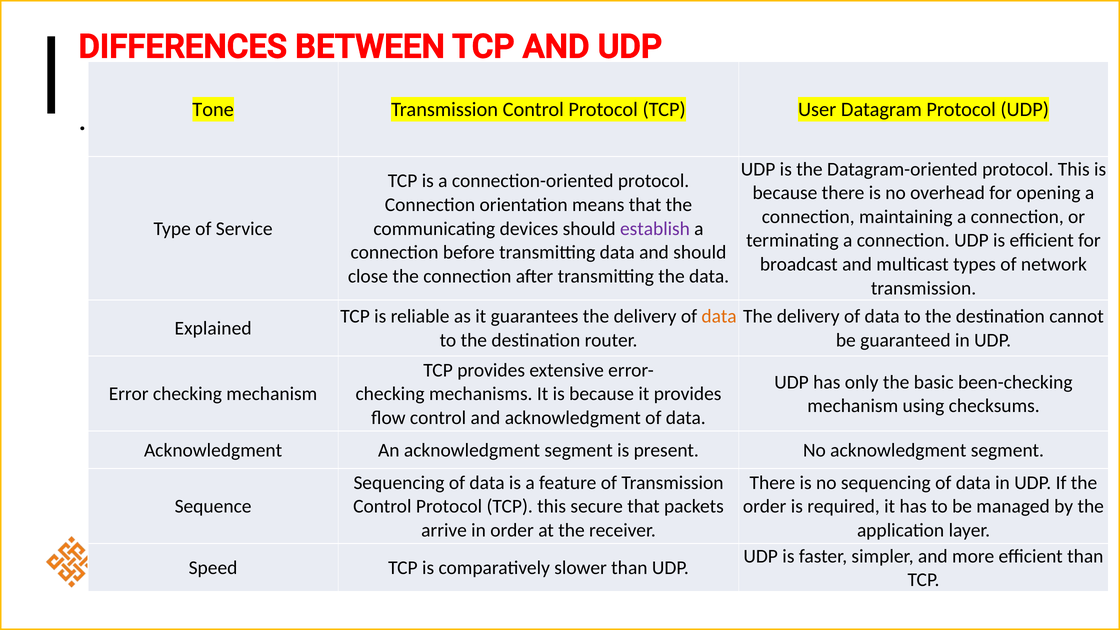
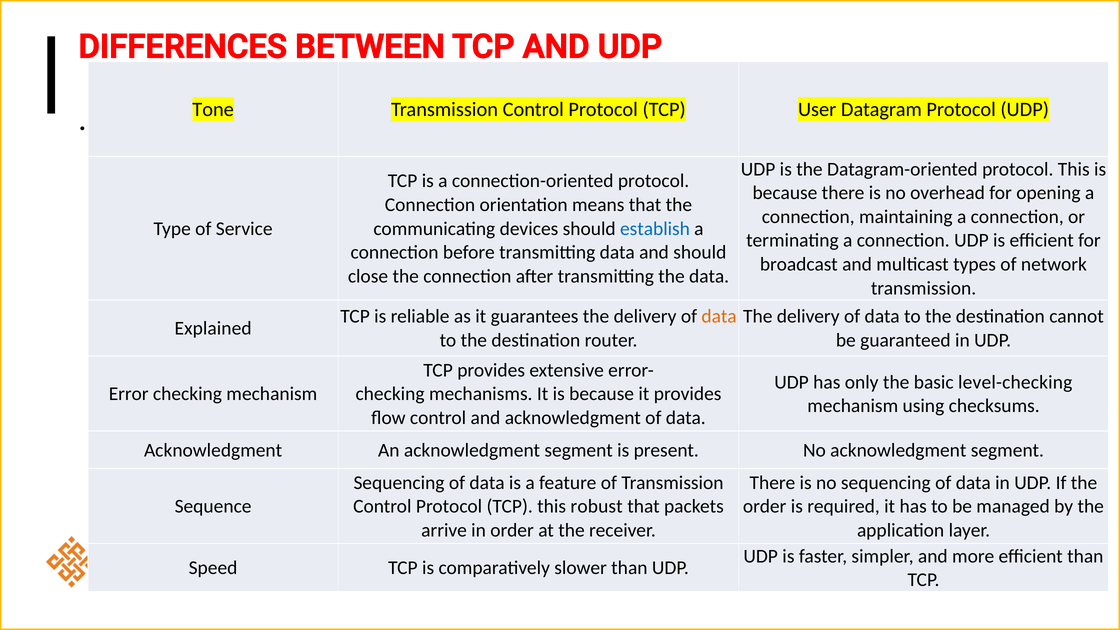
establish colour: purple -> blue (655, 229)
been-checking: been-checking -> level-checking (1015, 382)
secure: secure -> robust (597, 507)
